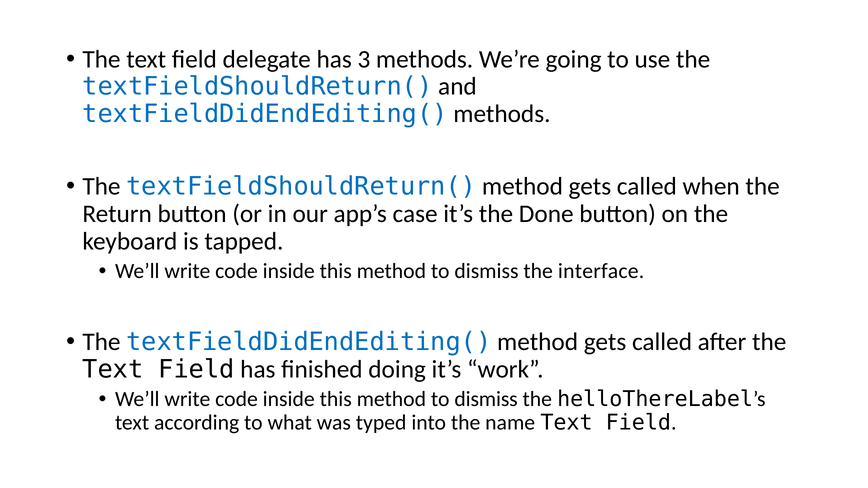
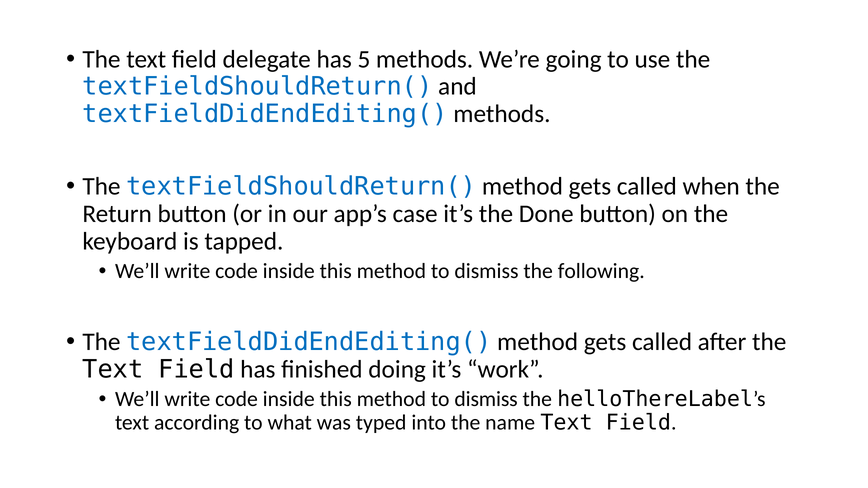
3: 3 -> 5 (364, 59)
interface: interface -> following (601, 271)
